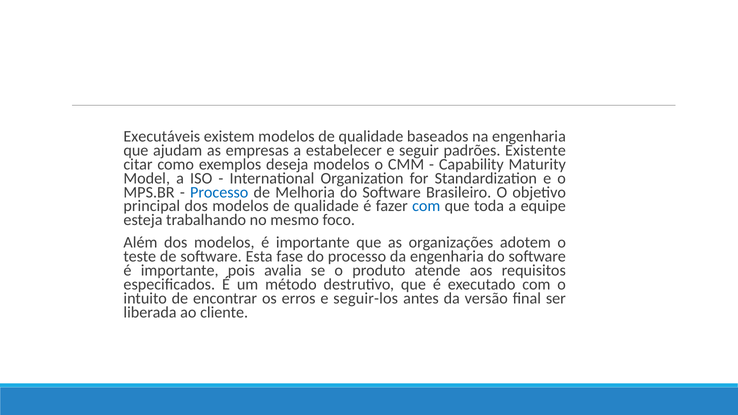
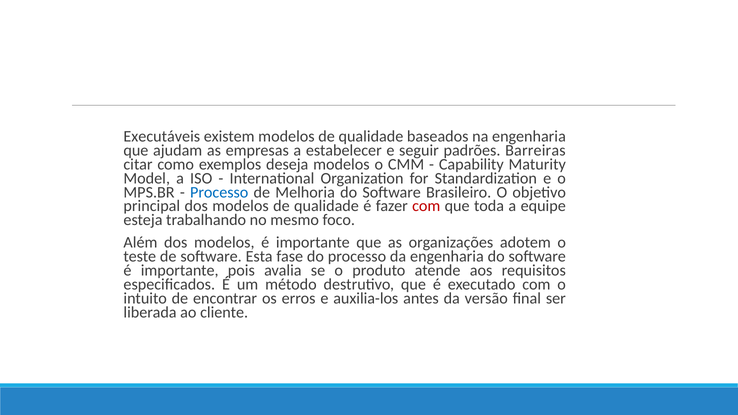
Existente: Existente -> Barreiras (535, 150)
com colour: blue -> red (426, 206)
seguir-los: seguir-los -> auxilia-los (366, 298)
